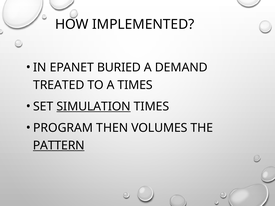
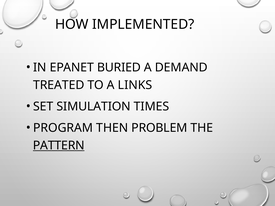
A TIMES: TIMES -> LINKS (135, 85)
SIMULATION underline: present -> none (94, 107)
VOLUMES: VOLUMES -> PROBLEM (159, 128)
